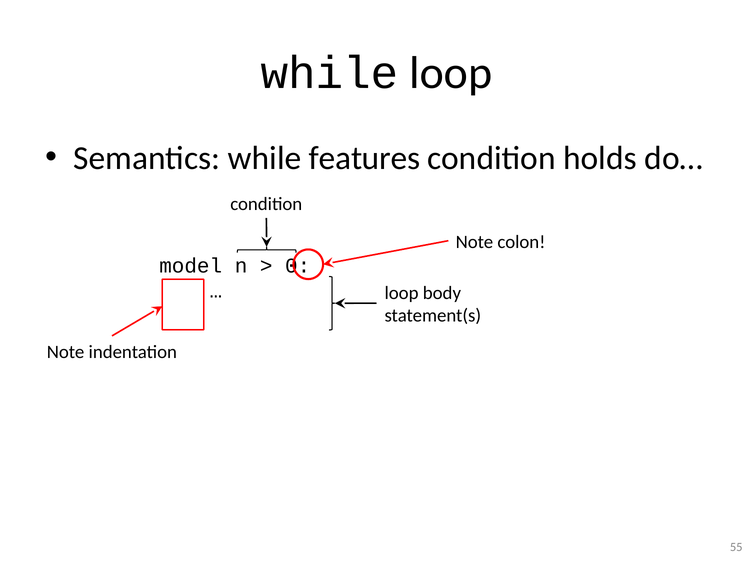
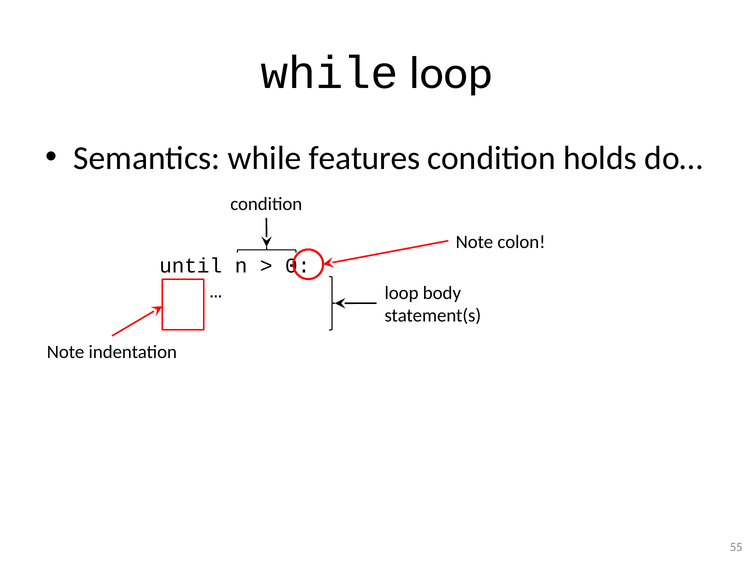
model: model -> until (191, 266)
